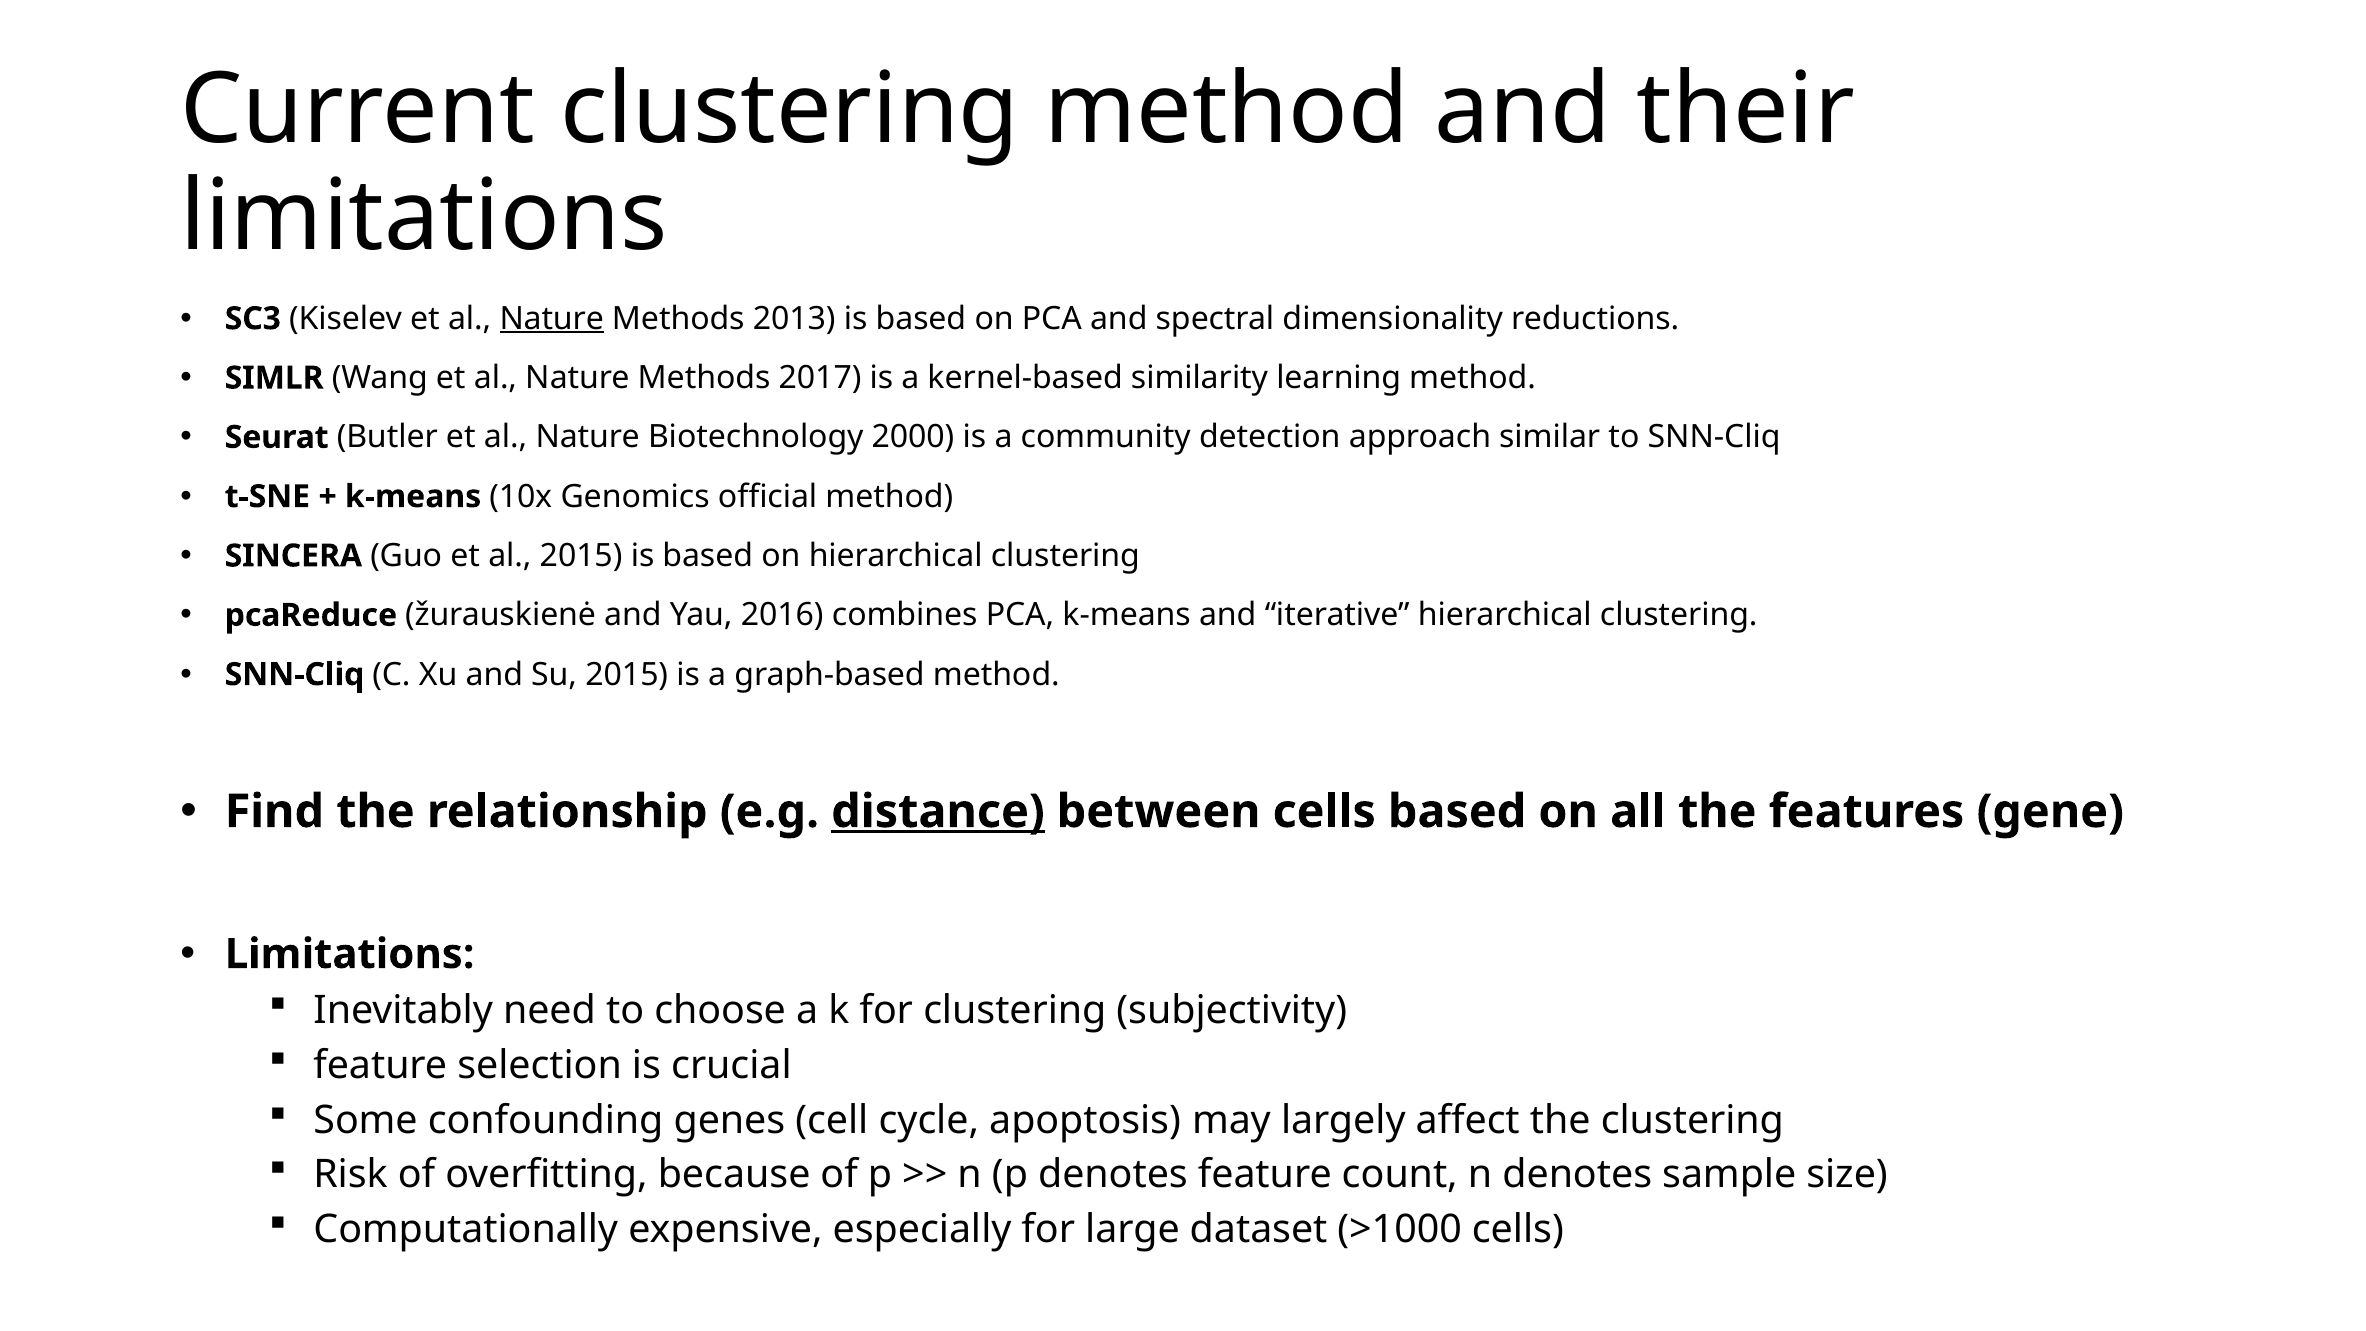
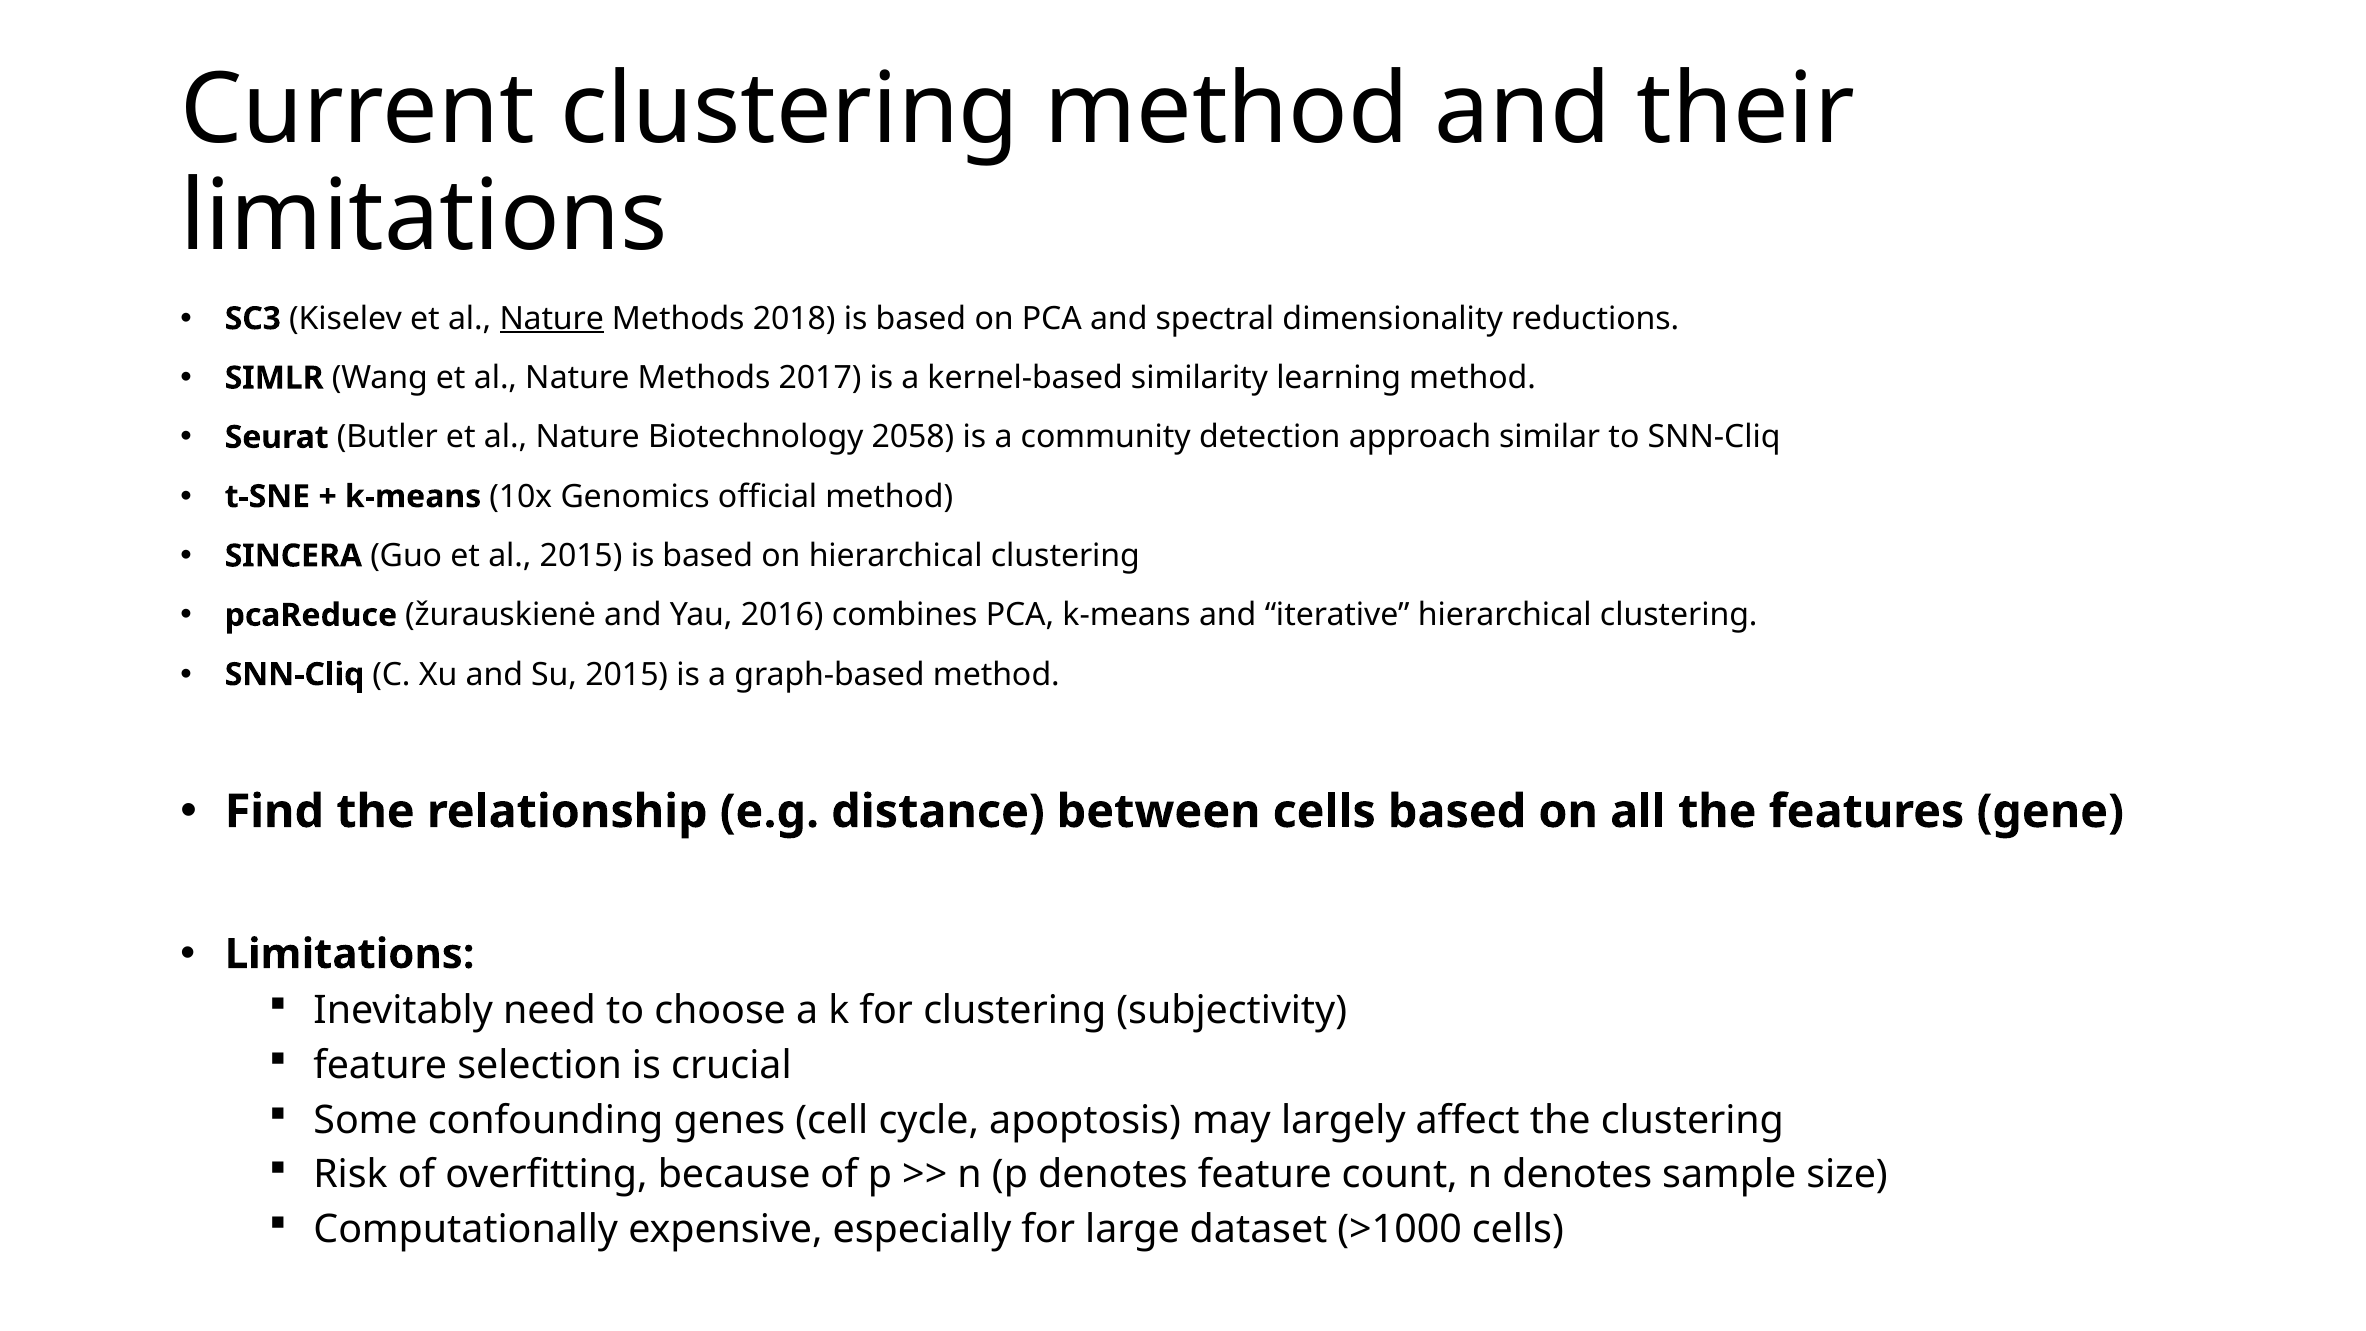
2013: 2013 -> 2018 (794, 319)
2000: 2000 -> 2058 (913, 437)
distance underline: present -> none (938, 812)
